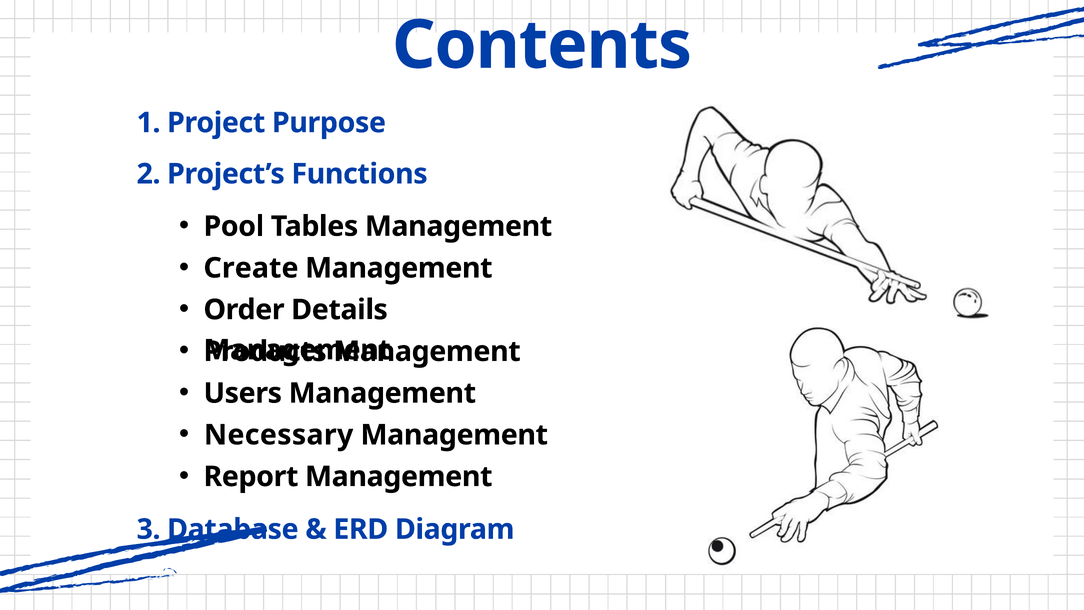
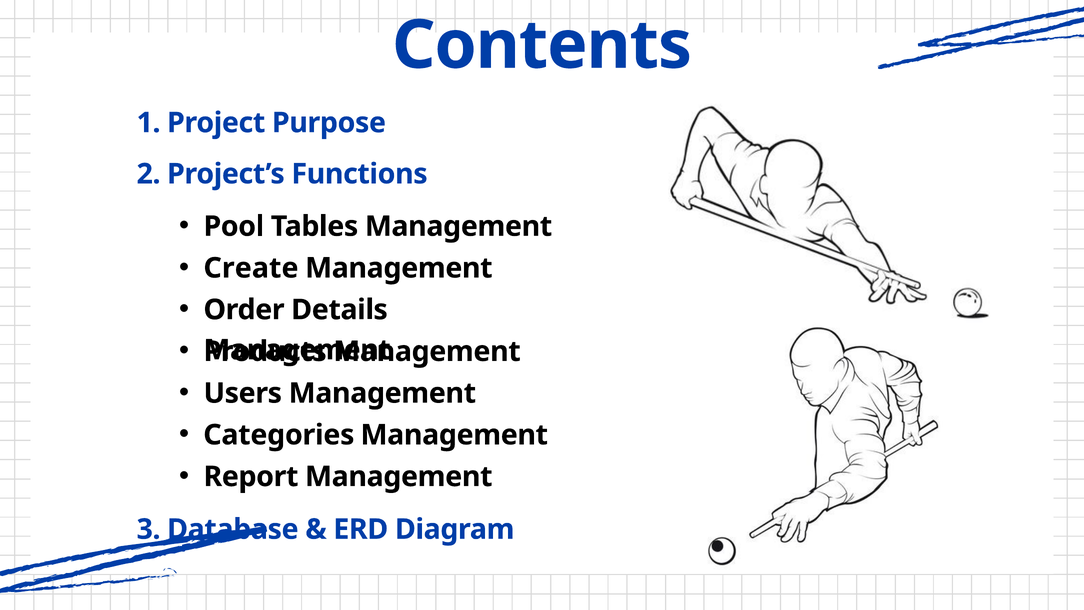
Necessary: Necessary -> Categories (279, 435)
